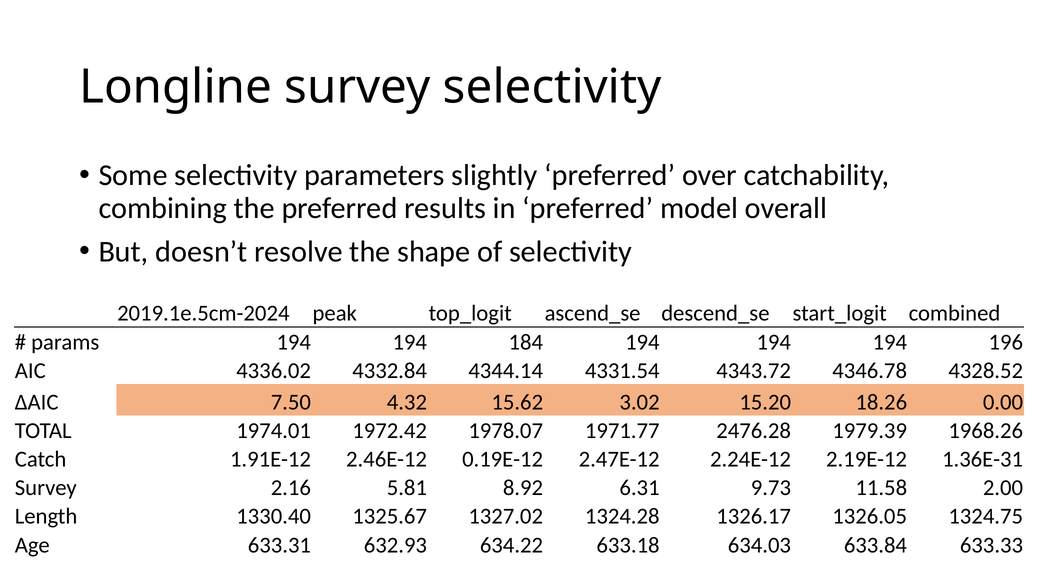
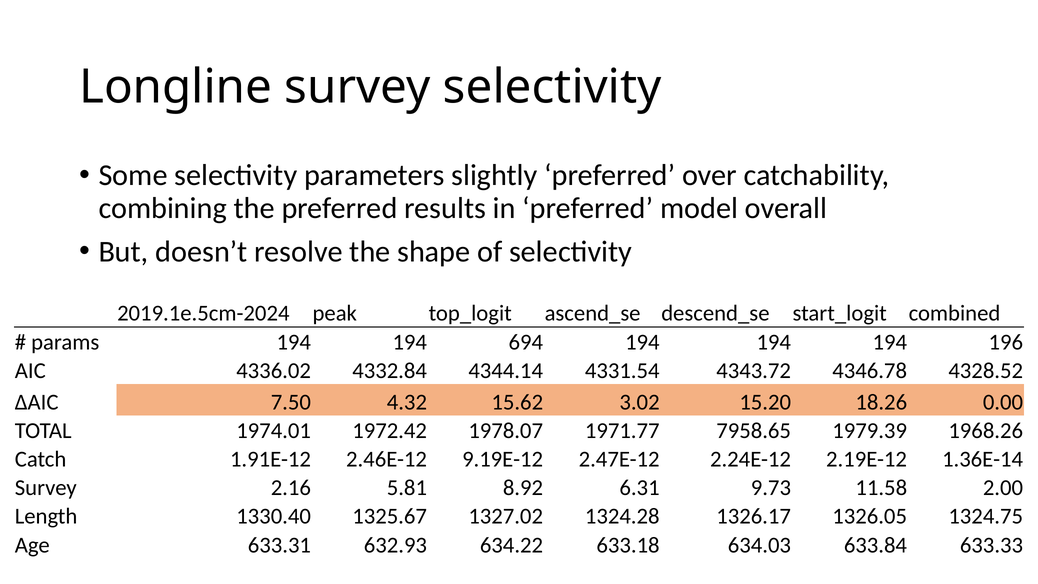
184: 184 -> 694 (526, 342)
2476.28: 2476.28 -> 7958.65 (754, 431)
0.19E-12: 0.19E-12 -> 9.19E-12 (503, 459)
1.36E-31: 1.36E-31 -> 1.36E-14 (983, 459)
